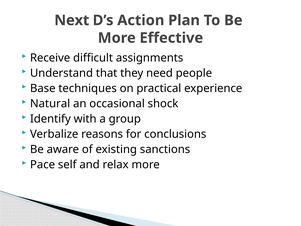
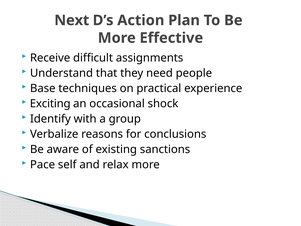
Natural: Natural -> Exciting (50, 103)
